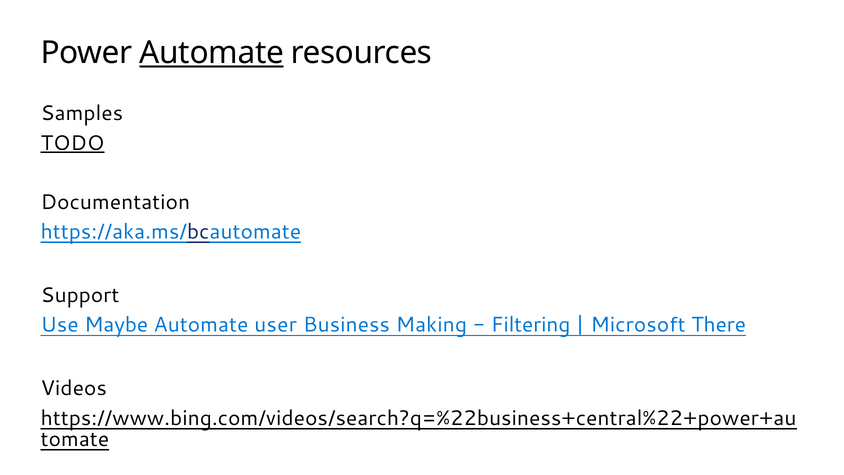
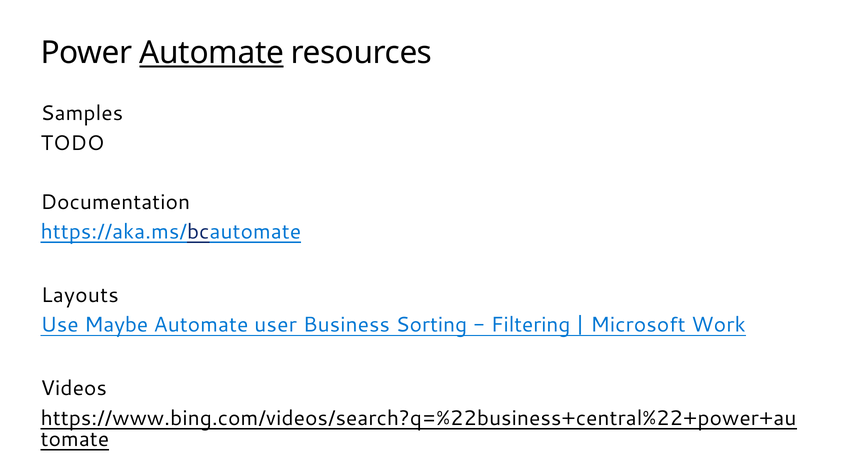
TODO underline: present -> none (72, 143)
Support: Support -> Layouts (80, 295)
Making: Making -> Sorting (431, 325)
There: There -> Work (719, 325)
